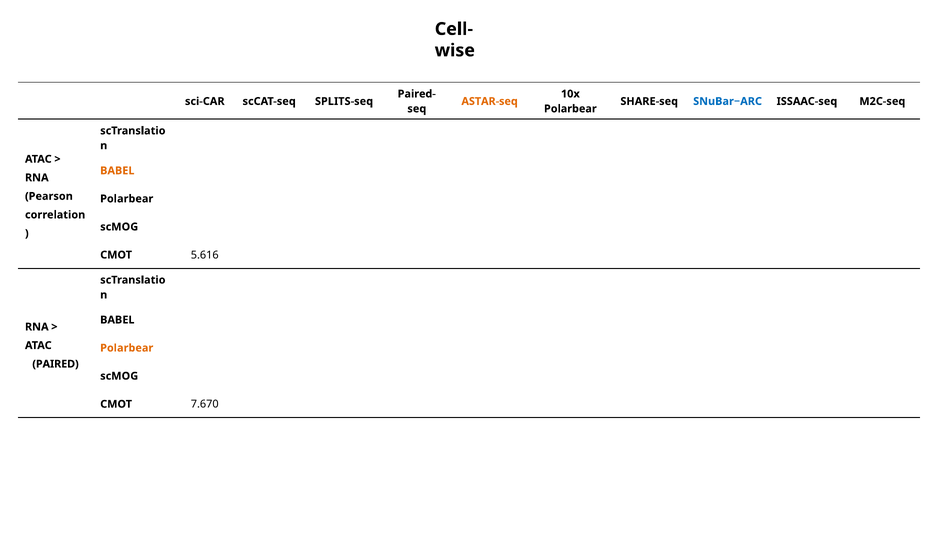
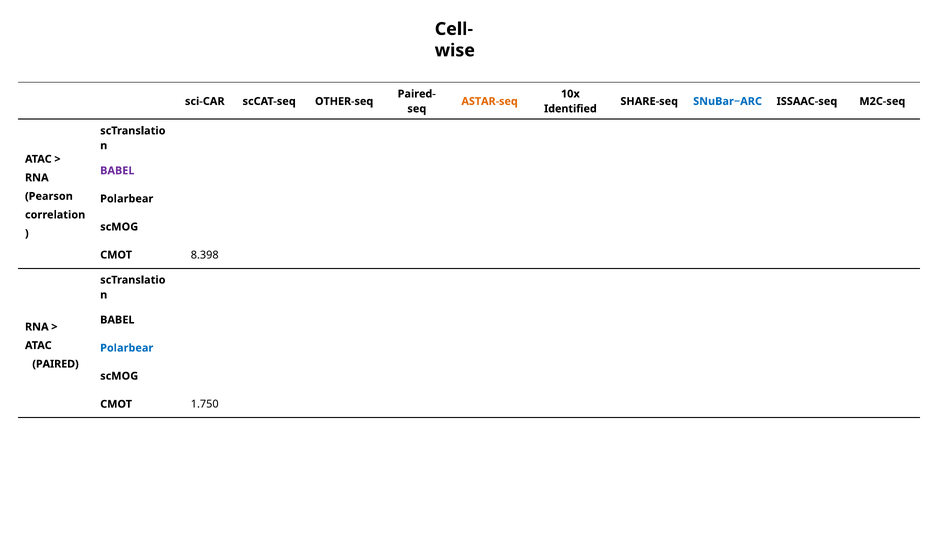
SPLITS-seq: SPLITS-seq -> OTHER-seq (344, 101)
Polarbear: Polarbear -> Identified (570, 109)
BABEL colour: orange -> purple (117, 171)
5.616: 5.616 -> 8.398 (205, 255)
Polarbear colour: orange -> blue (127, 348)
7.670: 7.670 -> 1.750 (205, 405)
